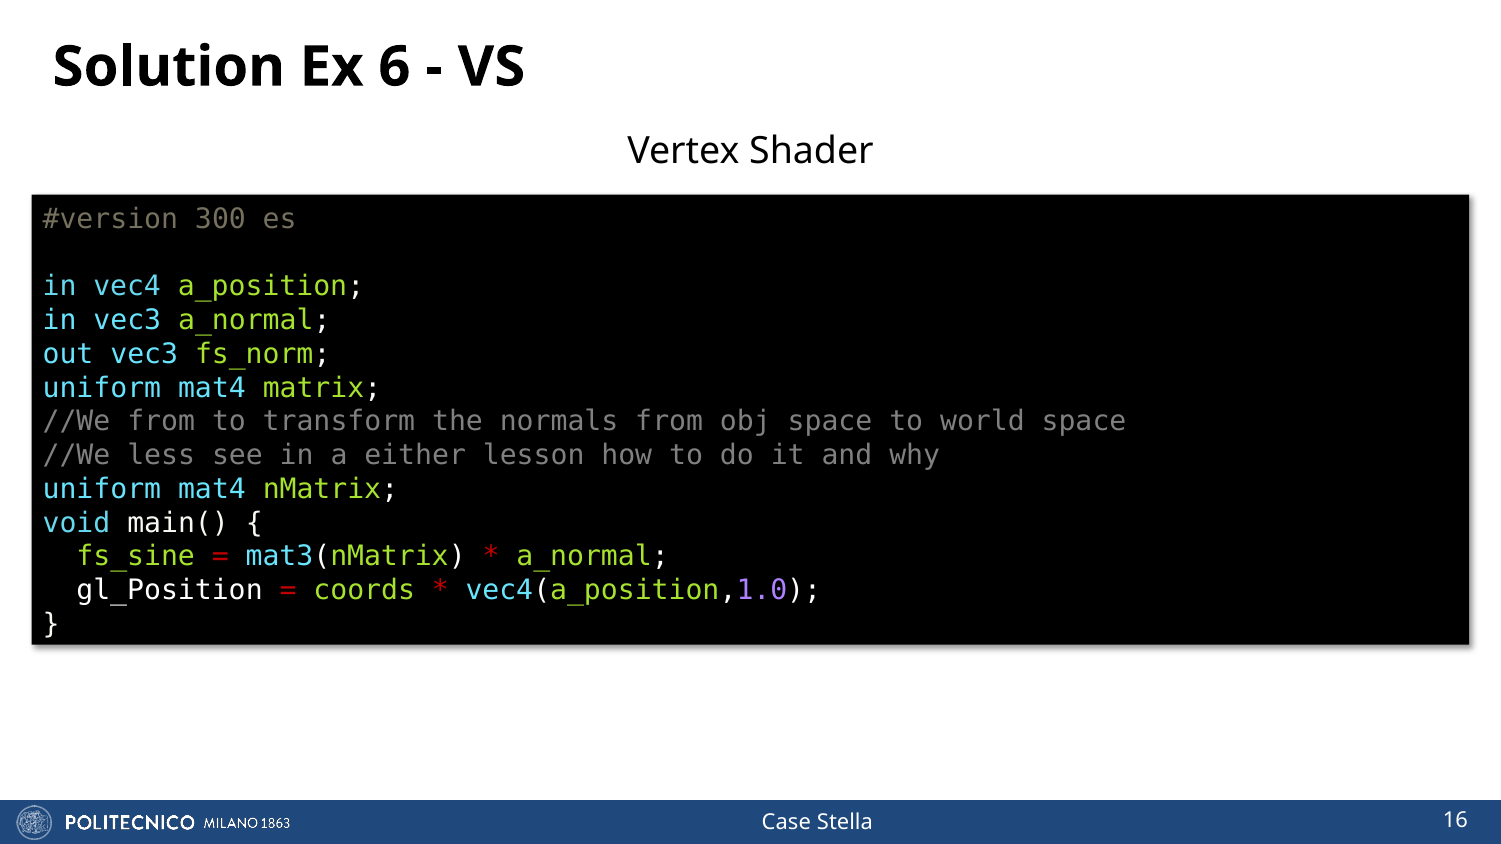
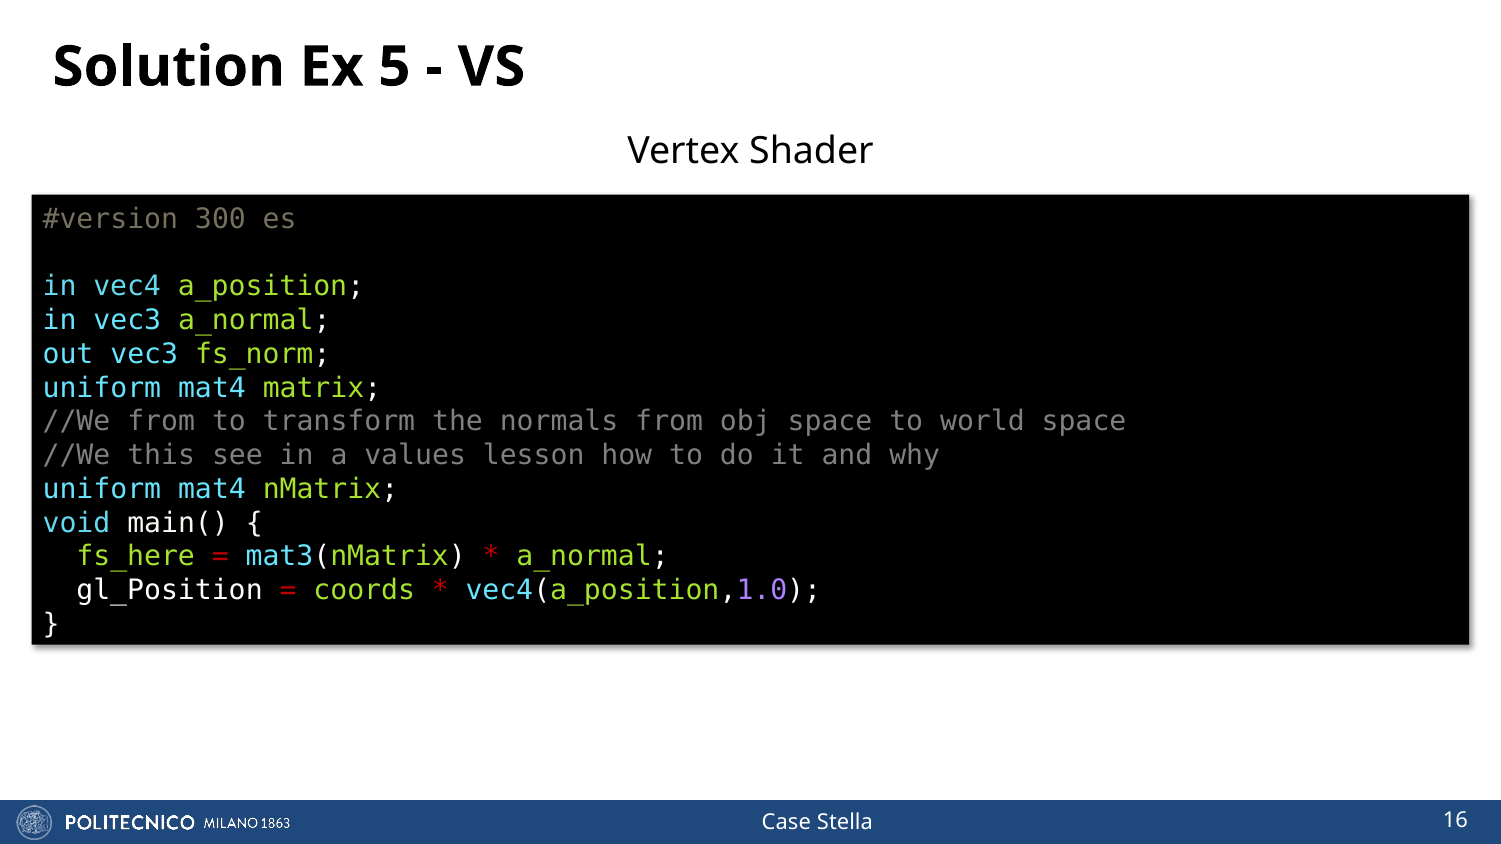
6: 6 -> 5 (394, 67)
less: less -> this (161, 456)
either: either -> values (415, 456)
fs_sine: fs_sine -> fs_here (136, 557)
